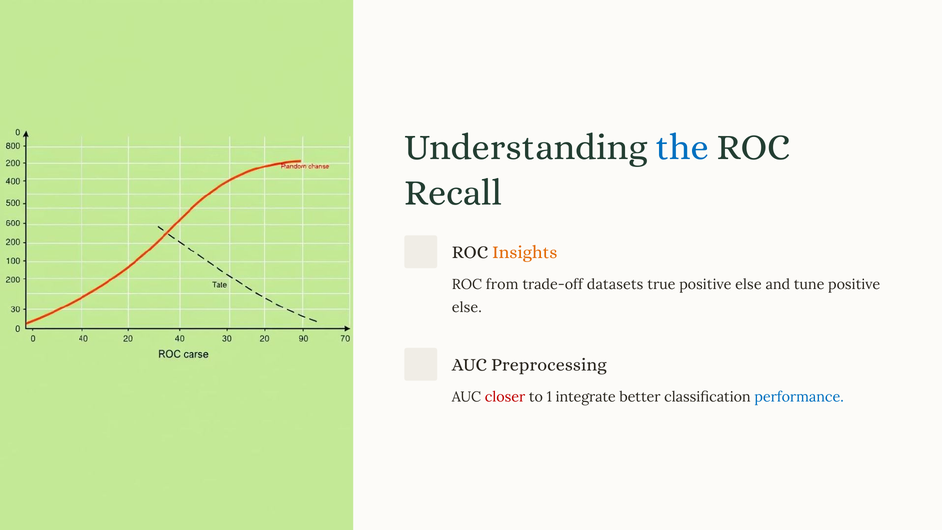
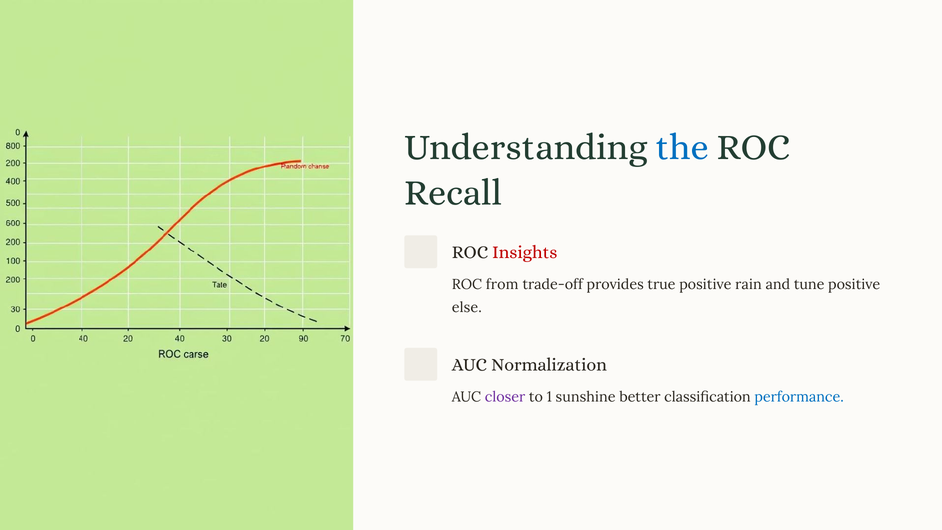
Insights colour: orange -> red (525, 252)
datasets: datasets -> provides (615, 284)
true positive else: else -> rain (748, 284)
Preprocessing: Preprocessing -> Normalization (549, 365)
closer colour: red -> purple (505, 397)
integrate: integrate -> sunshine (586, 397)
